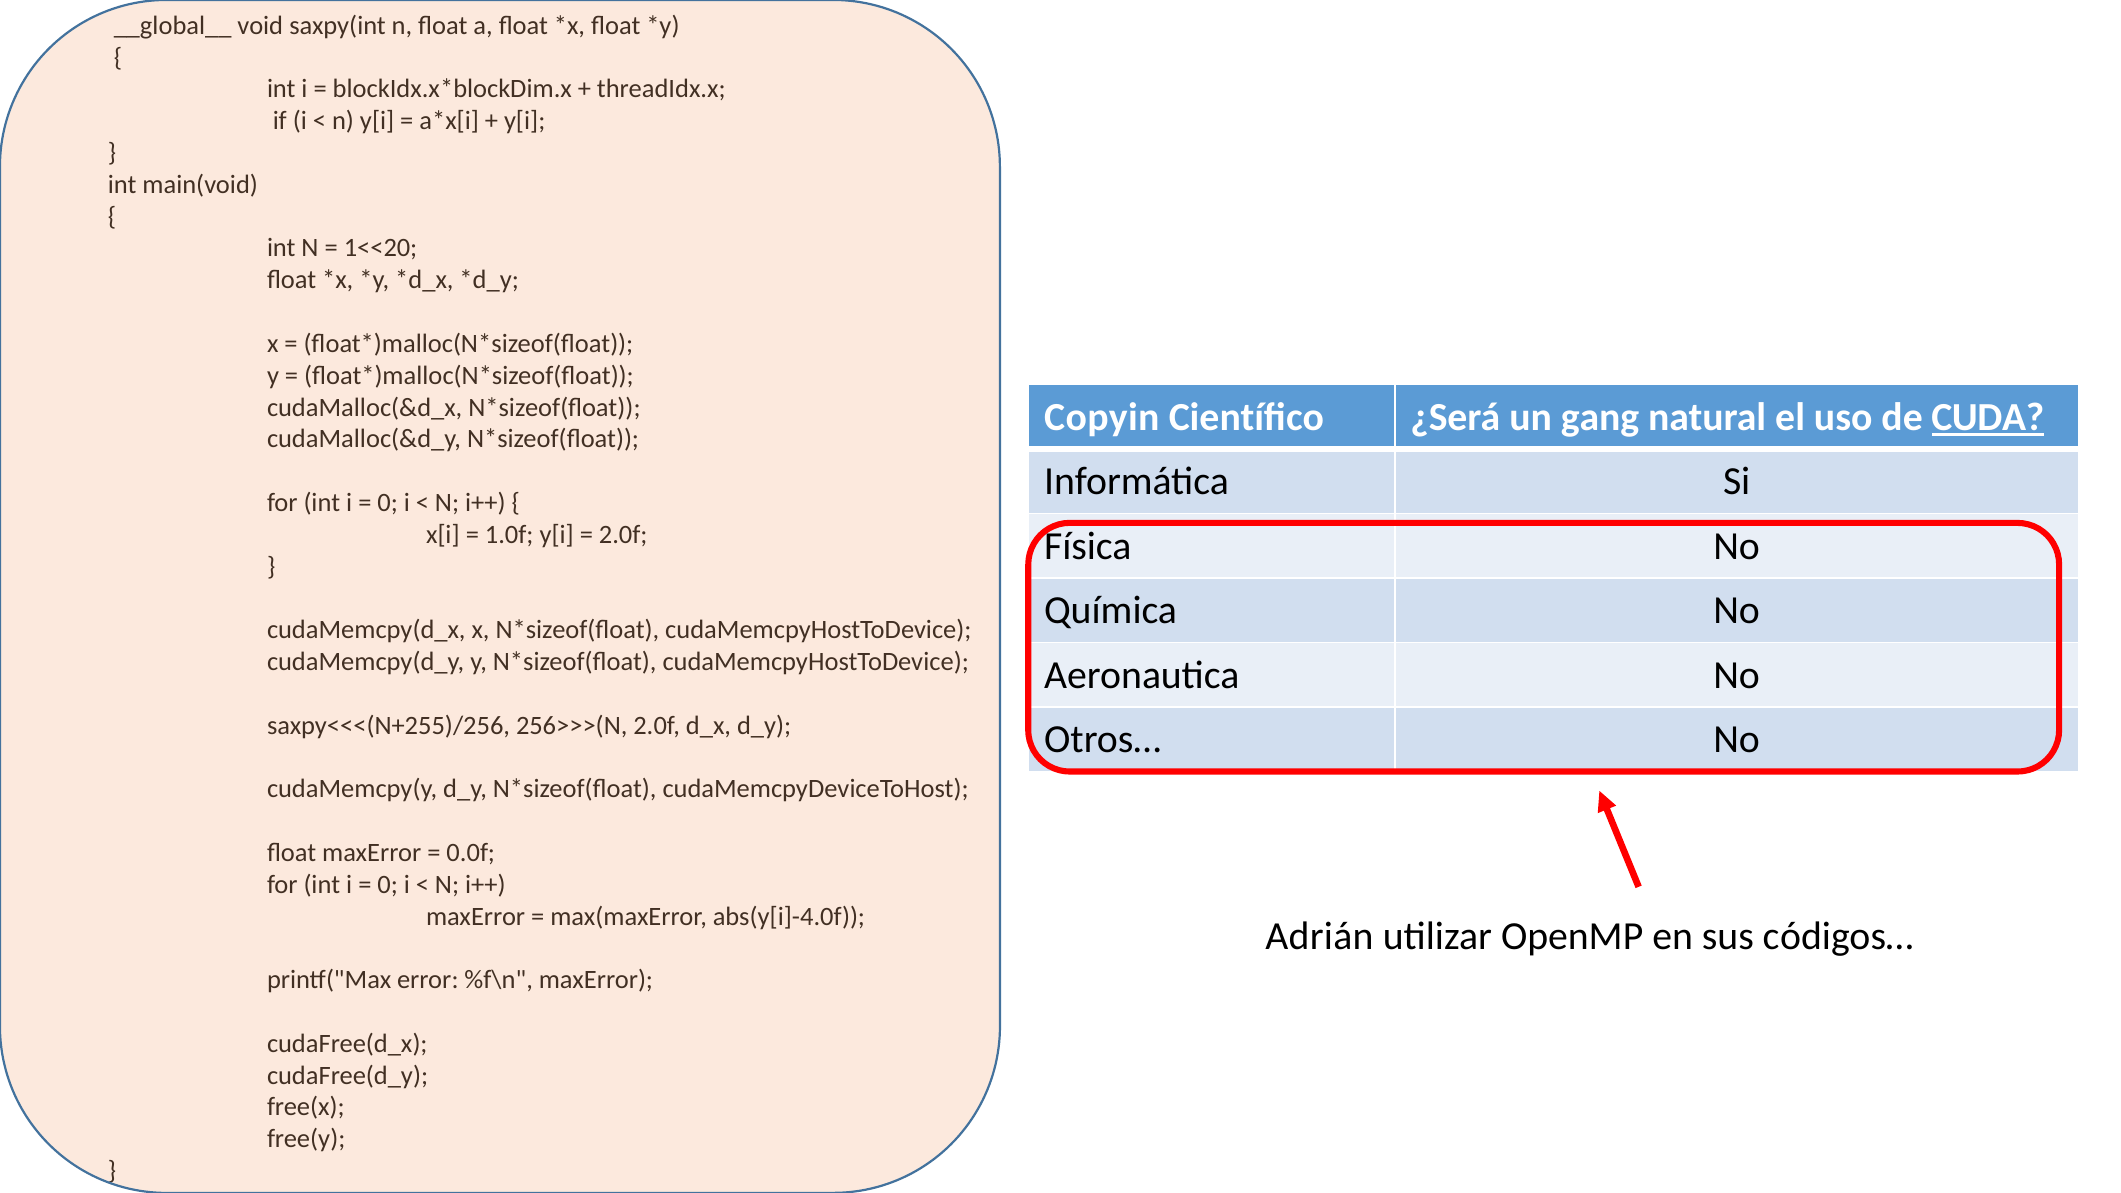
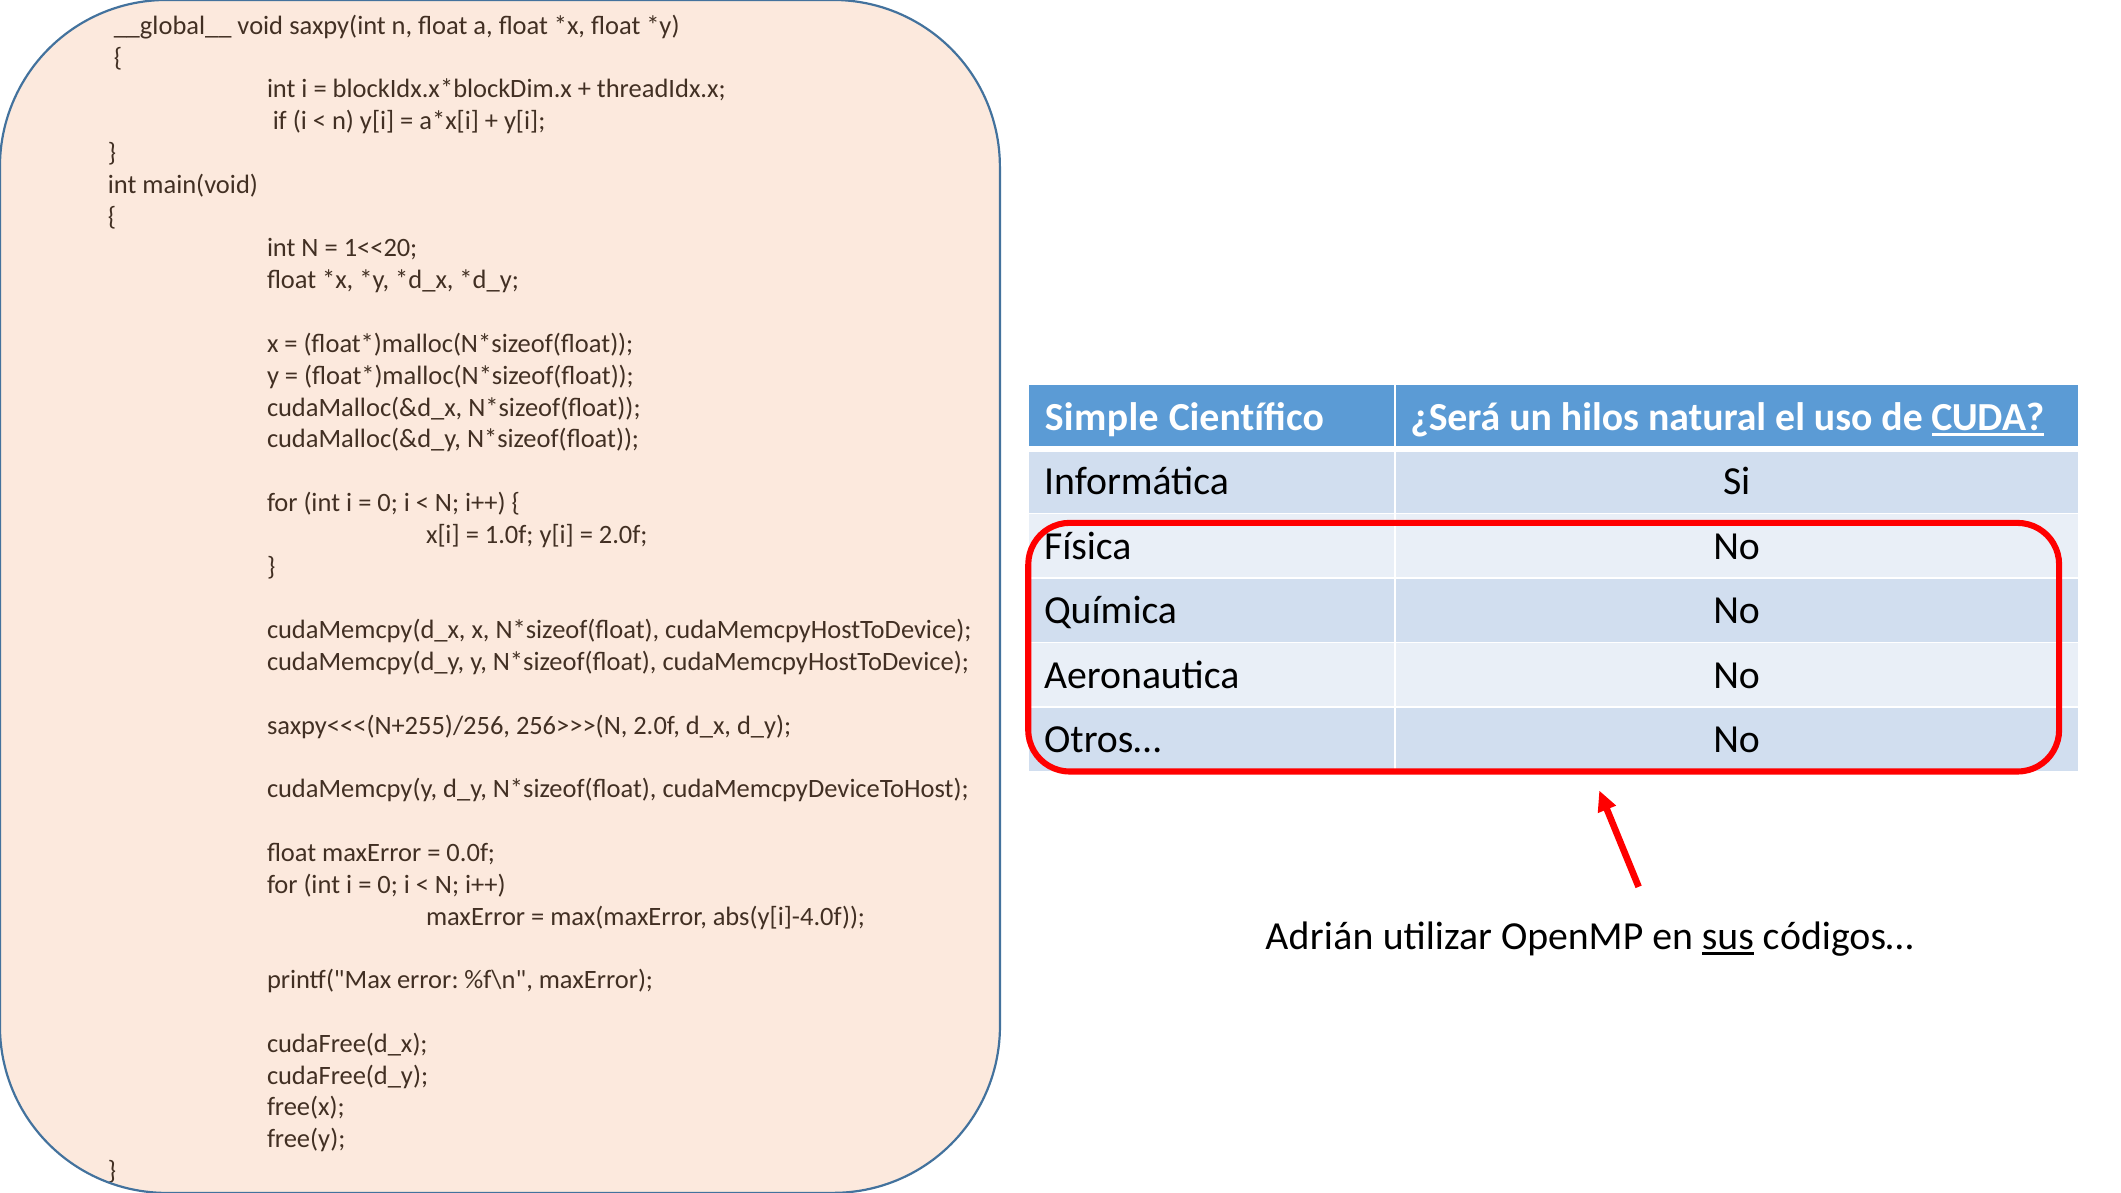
Copyin: Copyin -> Simple (1102, 417)
gang: gang -> hilos (1600, 417)
sus underline: none -> present (1728, 937)
